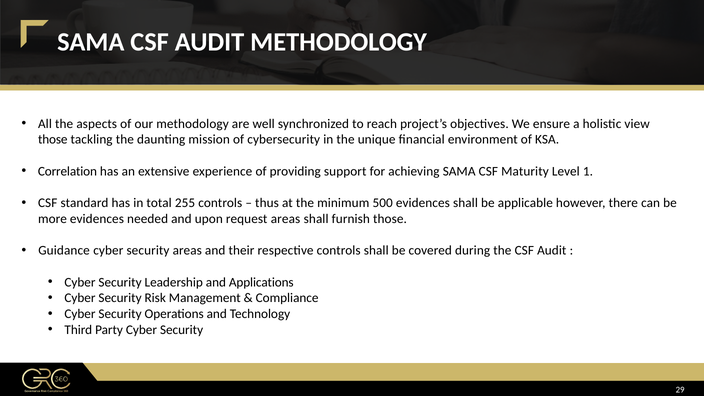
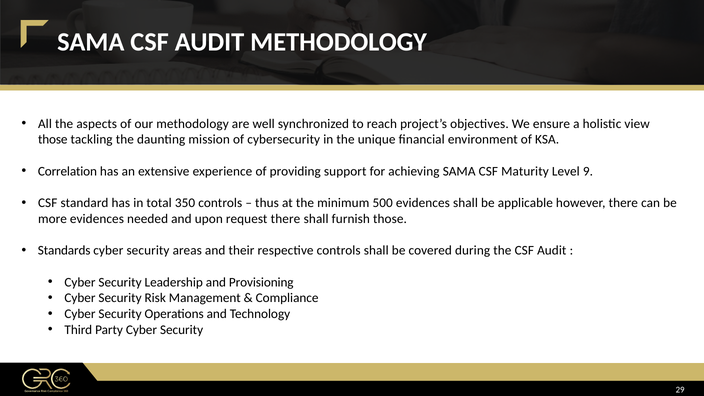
1: 1 -> 9 (588, 171)
255: 255 -> 350 (185, 203)
request areas: areas -> there (286, 219)
Guidance: Guidance -> Standards (64, 251)
Applications: Applications -> Provisioning (261, 282)
